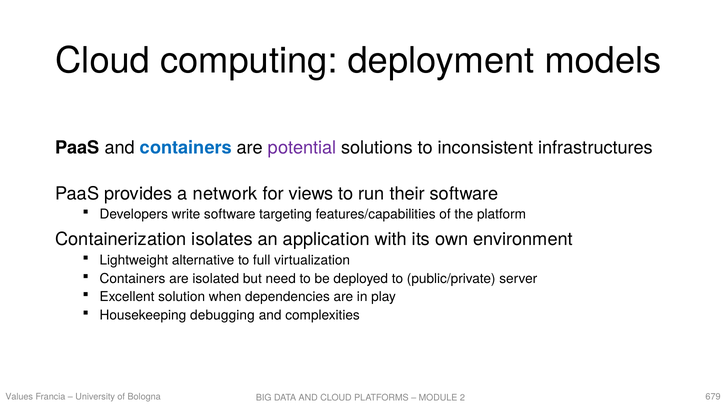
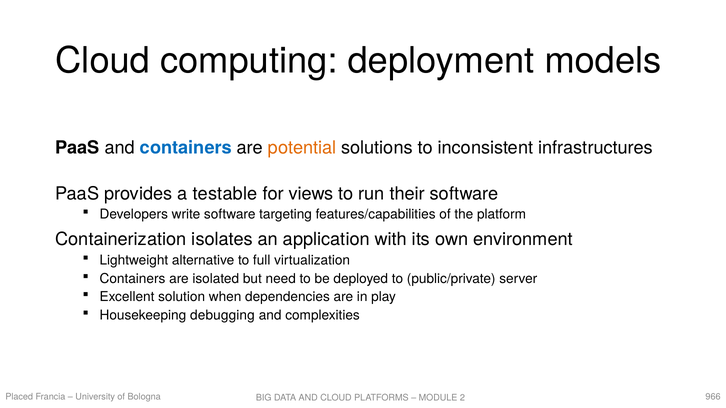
potential colour: purple -> orange (302, 148)
network: network -> testable (225, 194)
Values: Values -> Placed (19, 397)
679: 679 -> 966 (713, 397)
